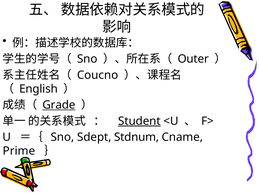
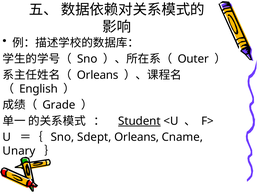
Coucno: Coucno -> Orleans (98, 75)
Grade underline: present -> none (59, 105)
Sdept Stdnum: Stdnum -> Orleans (137, 137)
Prime: Prime -> Unary (19, 151)
